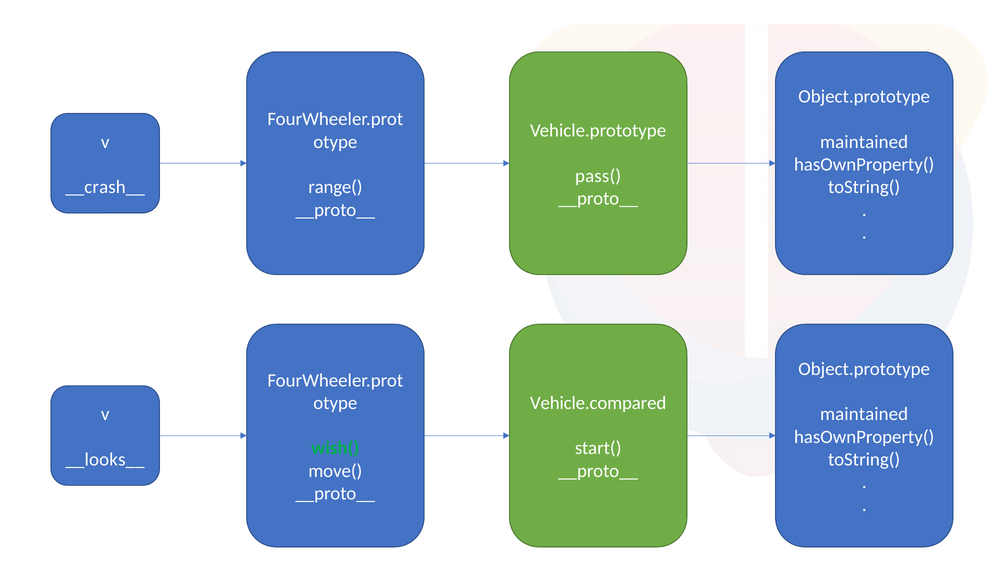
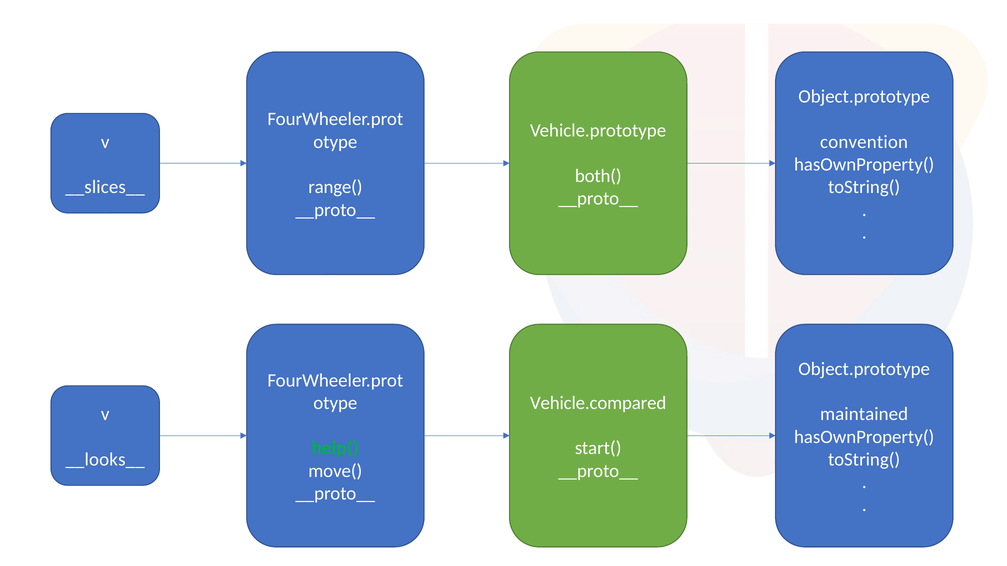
maintained: maintained -> convention (864, 142)
pass(: pass( -> both( (598, 176)
__crash__: __crash__ -> __slices__ (105, 187)
wish(: wish( -> help( (335, 449)
